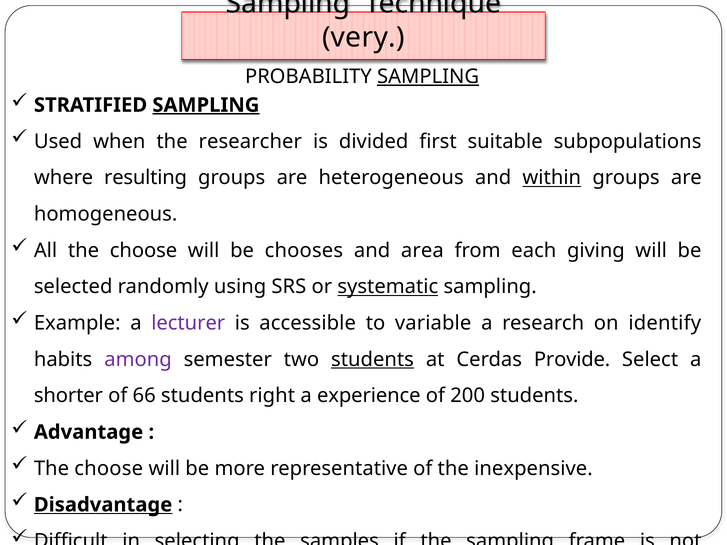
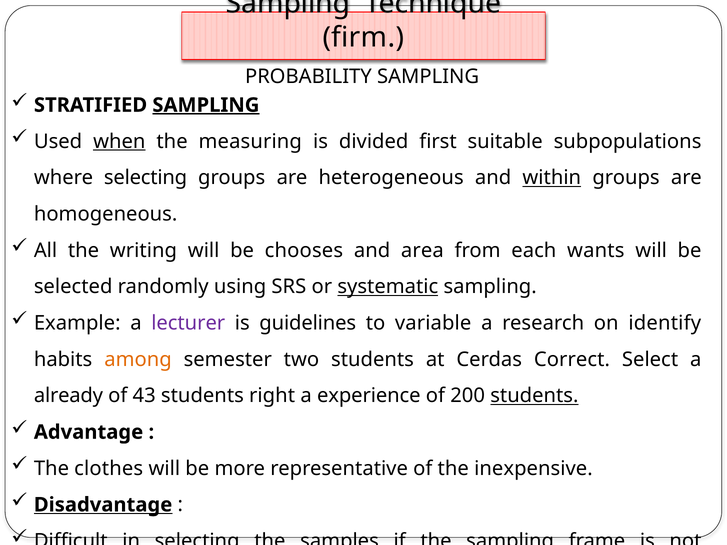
very: very -> firm (363, 37)
SAMPLING underline: present -> none (428, 77)
when underline: none -> present (119, 142)
researcher: researcher -> measuring (250, 142)
where resulting: resulting -> selecting (146, 178)
All the choose: choose -> writing (143, 251)
giving: giving -> wants (596, 251)
accessible: accessible -> guidelines (308, 323)
among colour: purple -> orange (138, 360)
students underline: present -> none (372, 360)
Provide: Provide -> Correct (572, 360)
shorter: shorter -> already (68, 396)
66: 66 -> 43 (144, 396)
students underline: none -> present (534, 396)
choose: choose -> clothes (109, 469)
